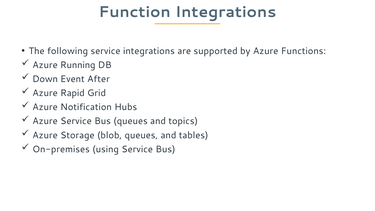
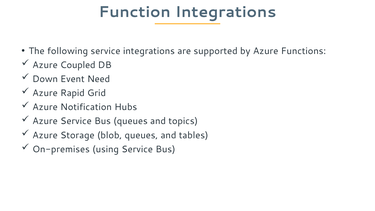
Running: Running -> Coupled (78, 65)
After: After -> Need (99, 79)
